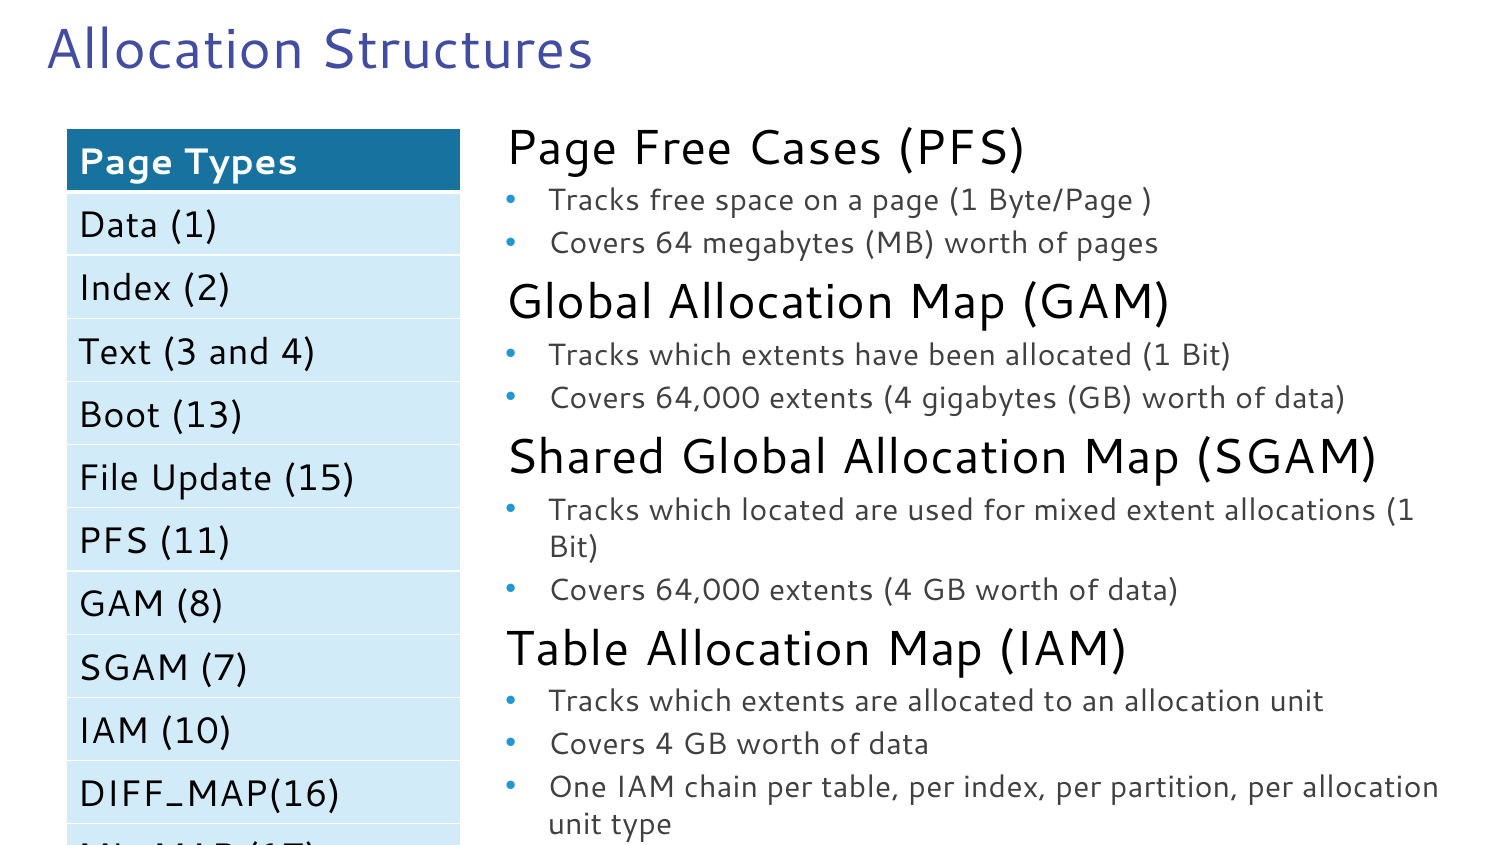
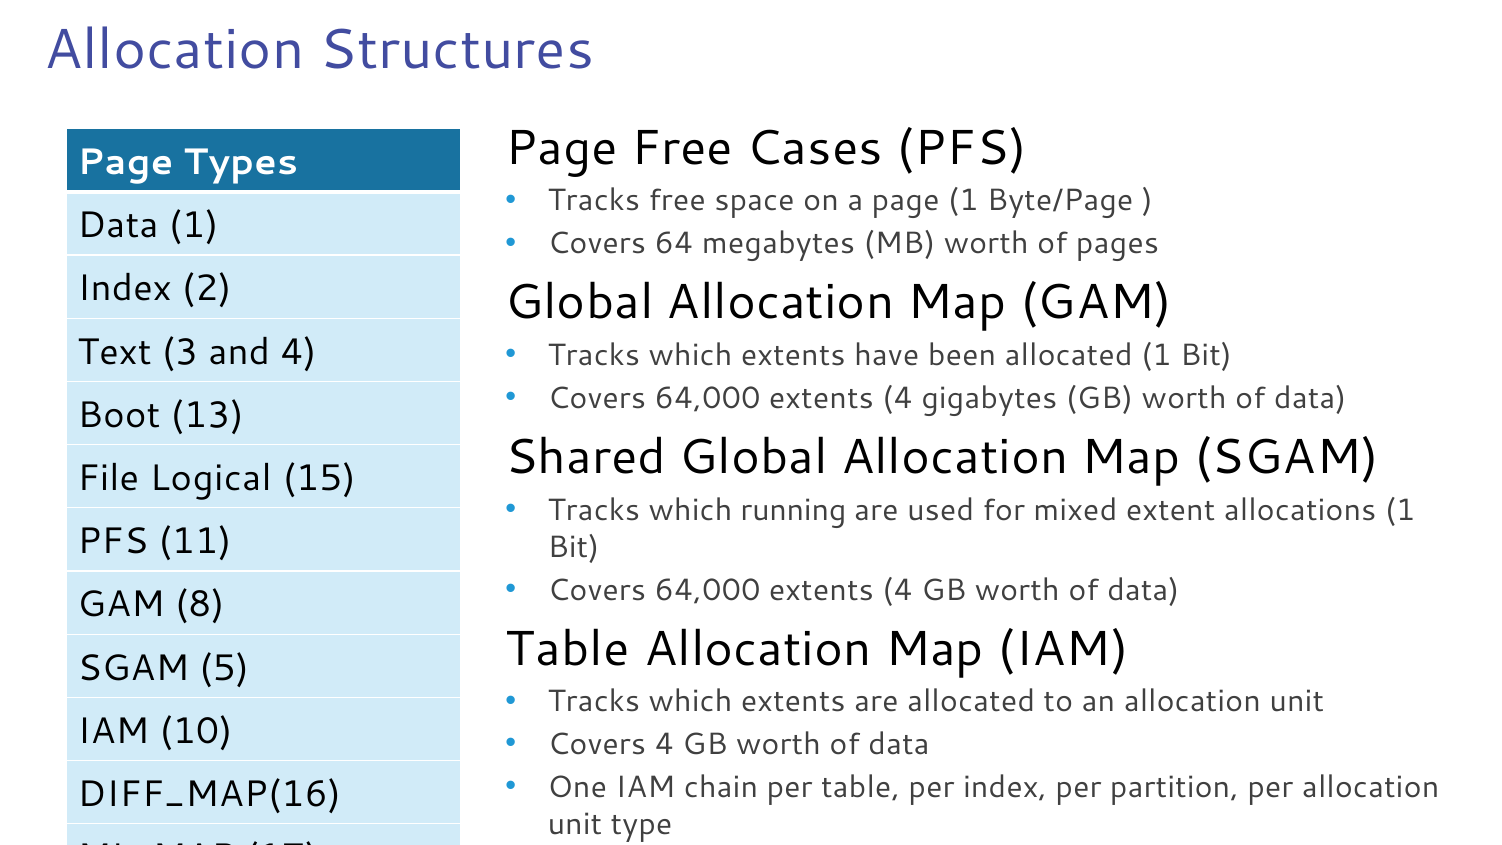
Update: Update -> Logical (211, 478)
located: located -> running (793, 510)
7: 7 -> 5 (224, 668)
